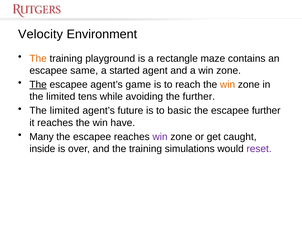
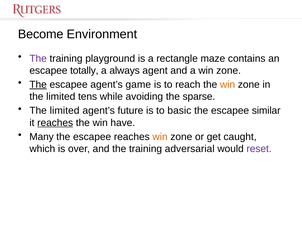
Velocity: Velocity -> Become (41, 34)
The colour: orange -> purple (38, 59)
same: same -> totally (84, 71)
started: started -> always (125, 71)
the further: further -> sparse (199, 97)
escapee further: further -> similar (266, 111)
reaches underline: none -> present (55, 123)
win colour: purple -> orange (160, 137)
inside: inside -> which (42, 149)
simulations: simulations -> adversarial (190, 149)
